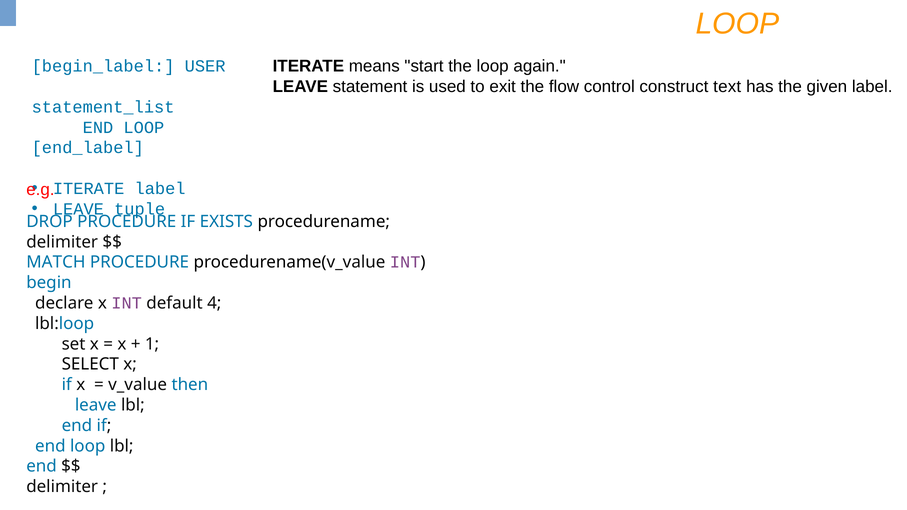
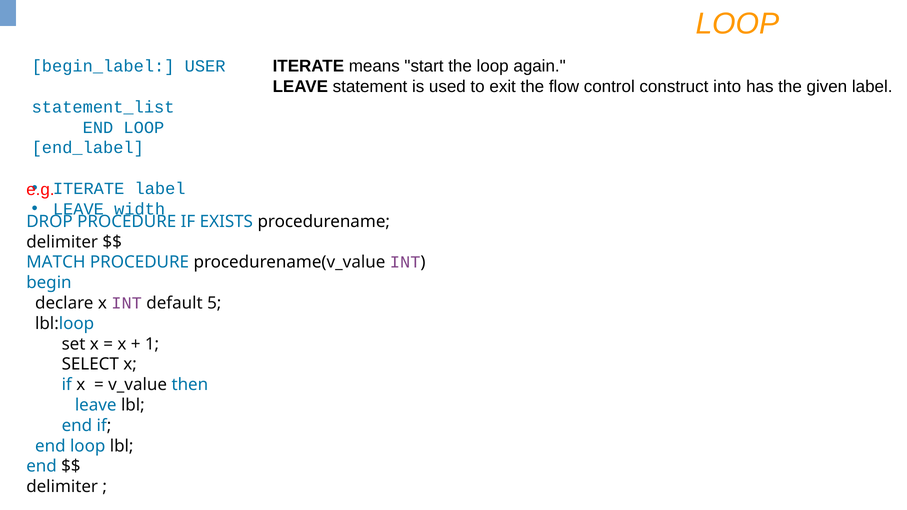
text: text -> into (727, 87)
tuple: tuple -> width (140, 209)
4: 4 -> 5 (214, 303)
